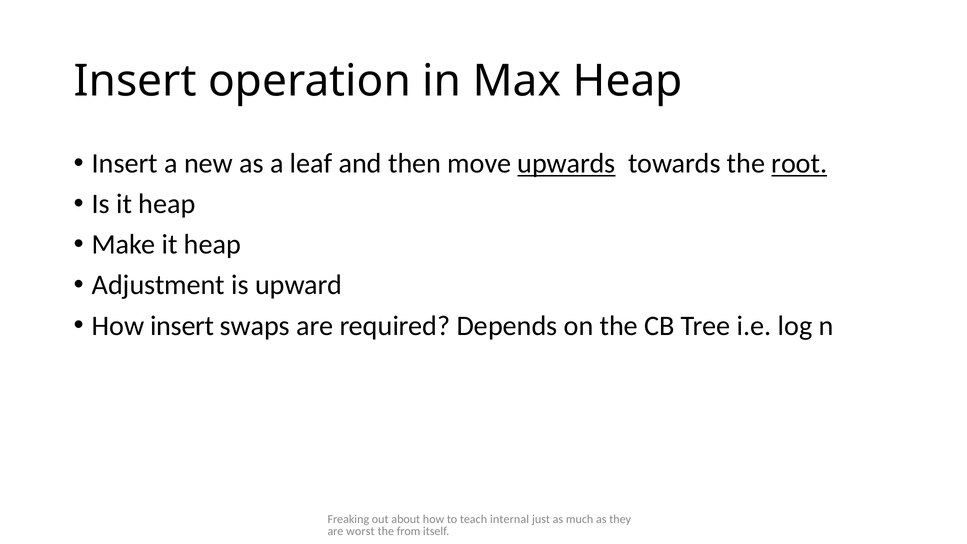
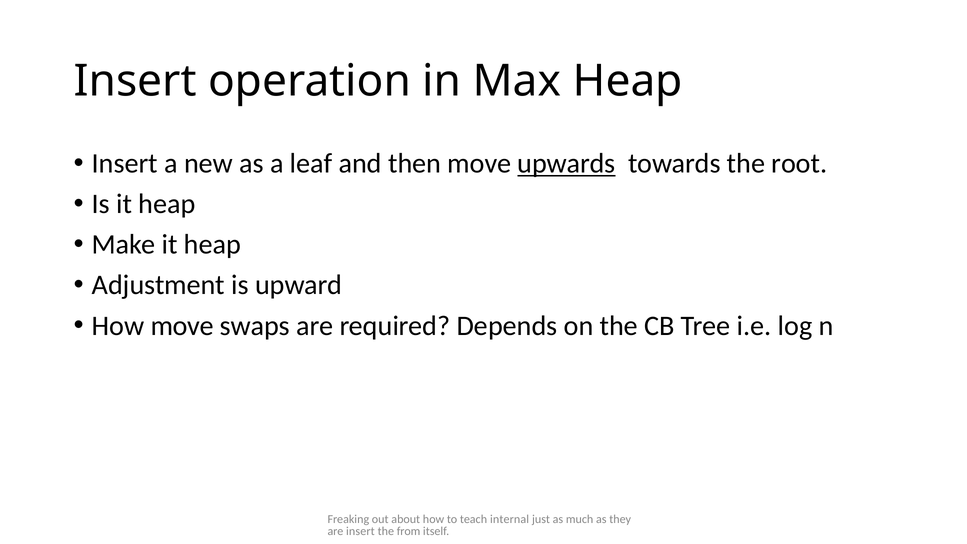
root underline: present -> none (799, 163)
How insert: insert -> move (182, 326)
are worst: worst -> insert (360, 531)
